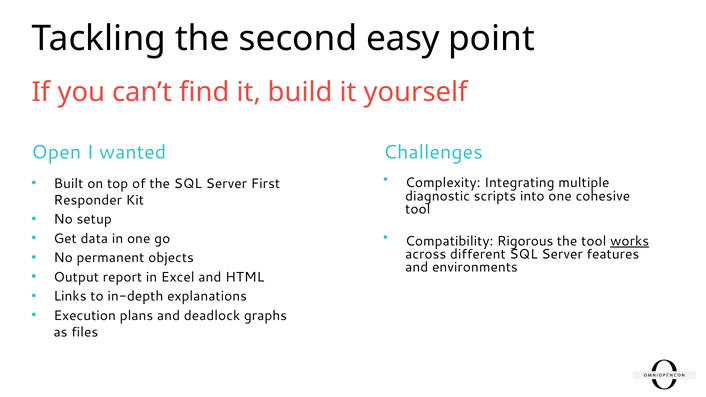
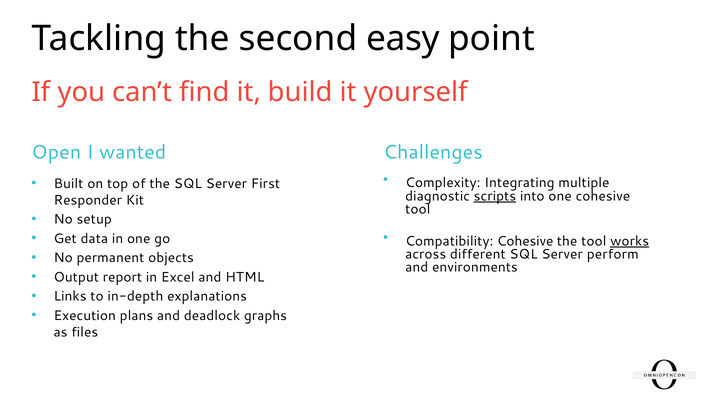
scripts underline: none -> present (495, 196)
Compatibility Rigorous: Rigorous -> Cohesive (525, 241)
features: features -> perform (613, 254)
